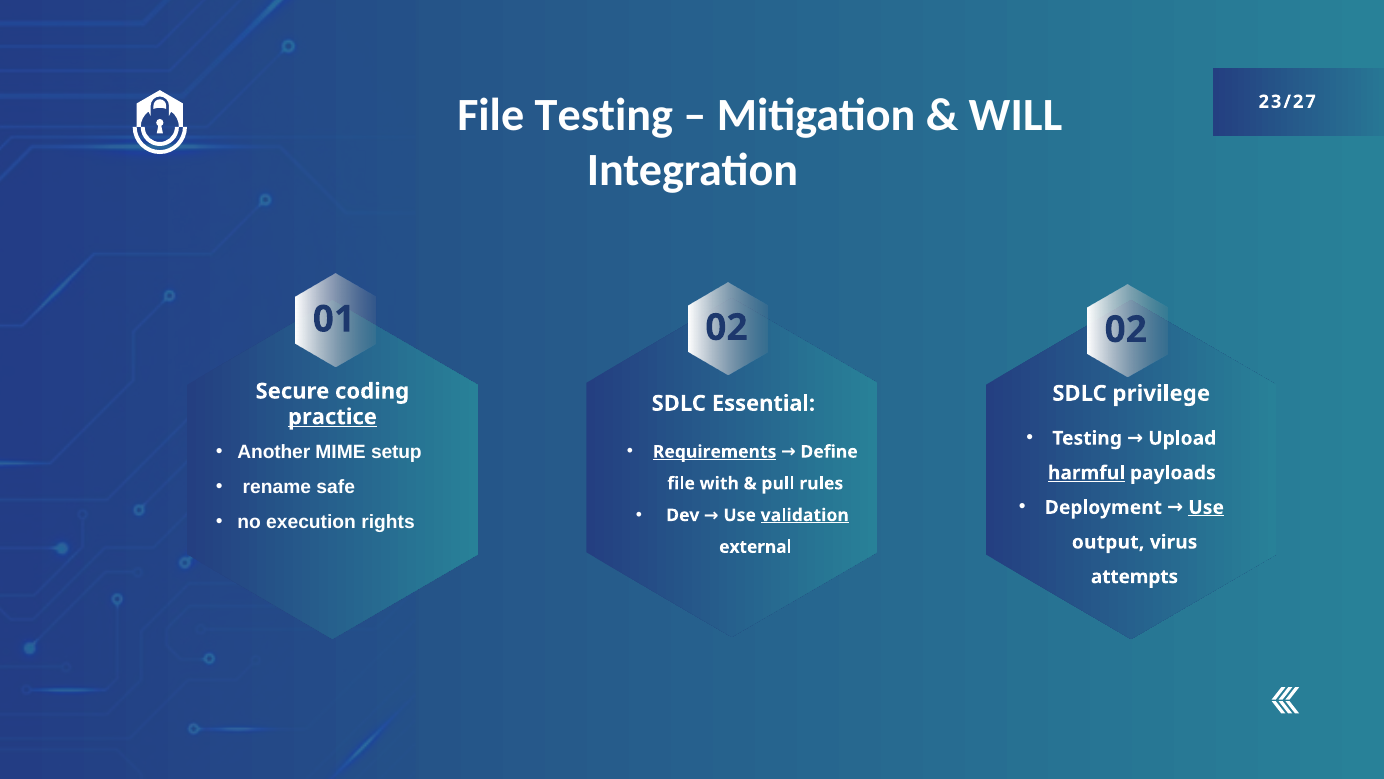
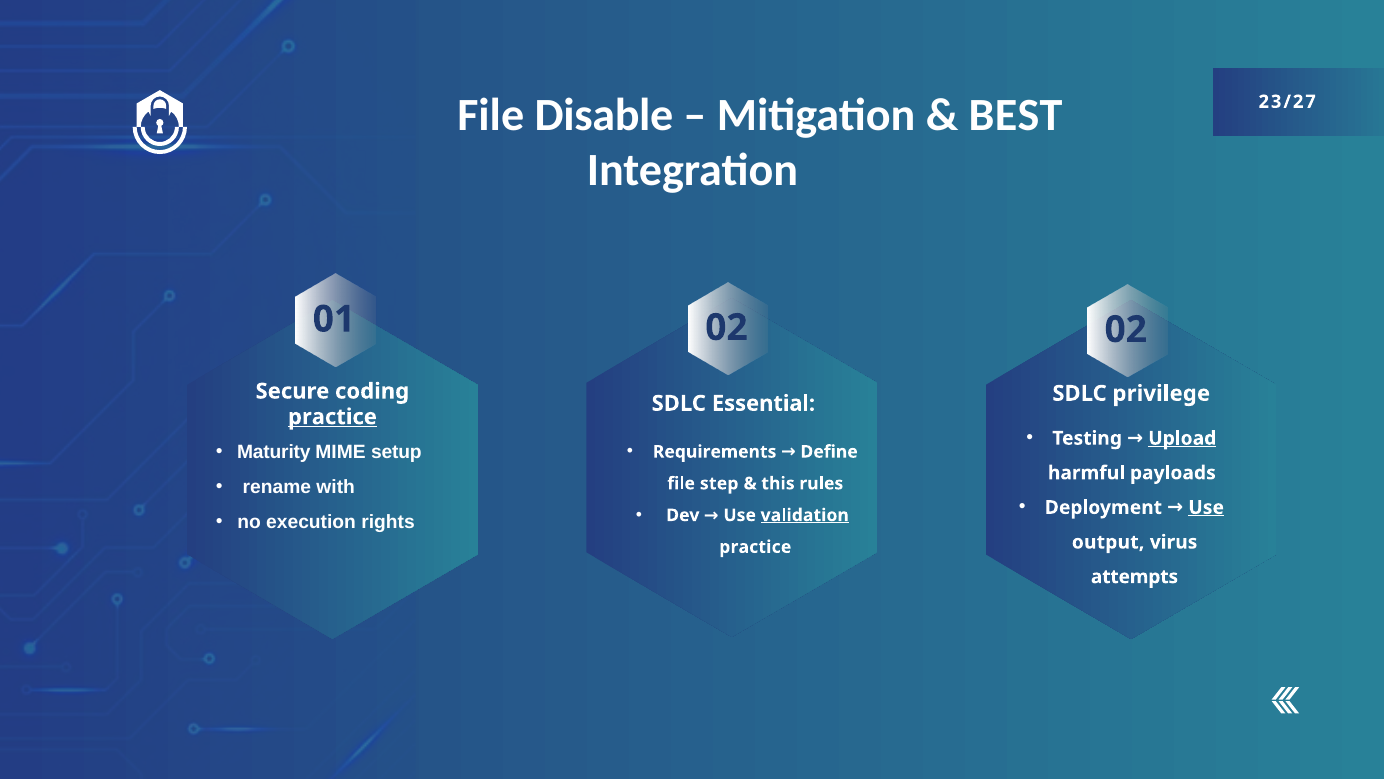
Testing: Testing -> Disable (604, 115)
WILL: WILL -> BEST (1016, 115)
Upload underline: none -> present (1182, 438)
Another: Another -> Maturity (274, 452)
Requirements underline: present -> none (715, 452)
harmful underline: present -> none (1086, 473)
safe: safe -> with (336, 487)
with: with -> step (719, 483)
pull: pull -> this (778, 483)
external: external -> practice (755, 547)
